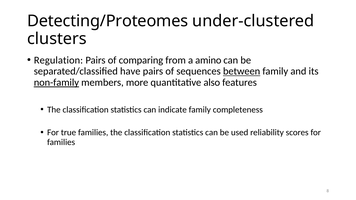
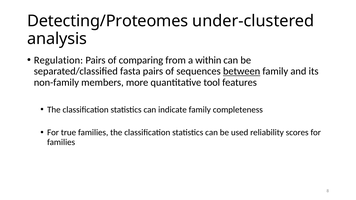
clusters: clusters -> analysis (57, 39)
amino: amino -> within (208, 60)
have: have -> fasta (130, 71)
non-family underline: present -> none (56, 83)
also: also -> tool (212, 83)
